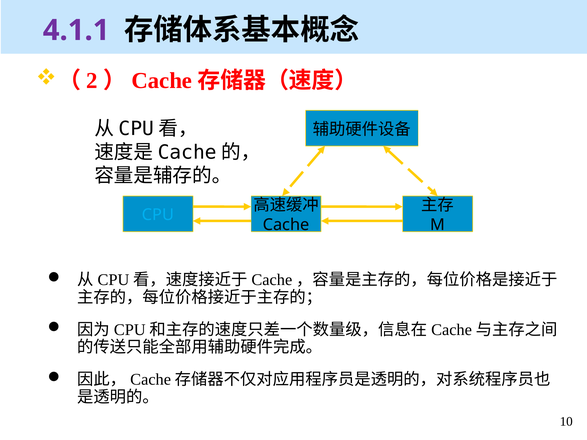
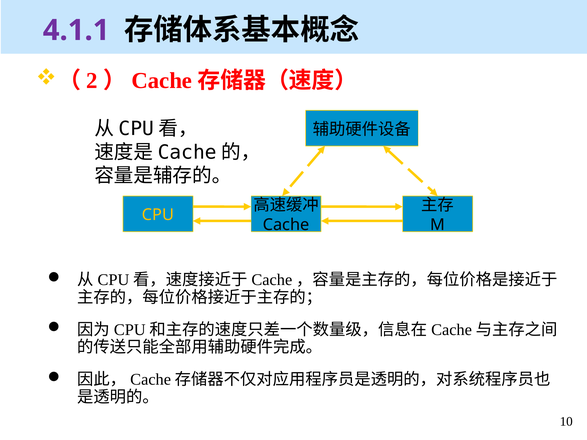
CPU colour: light blue -> yellow (158, 215)
